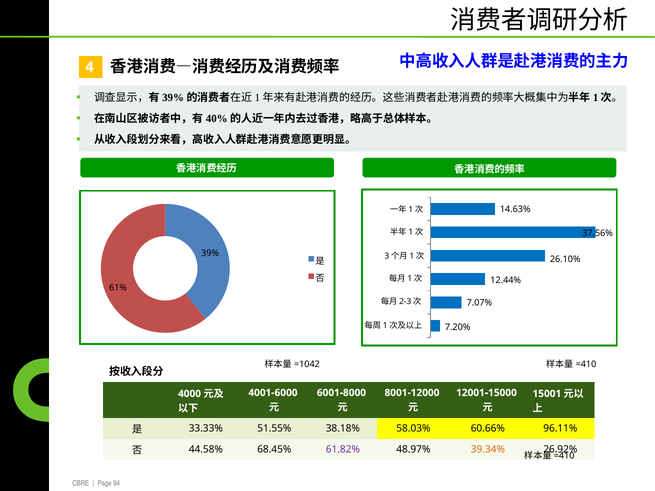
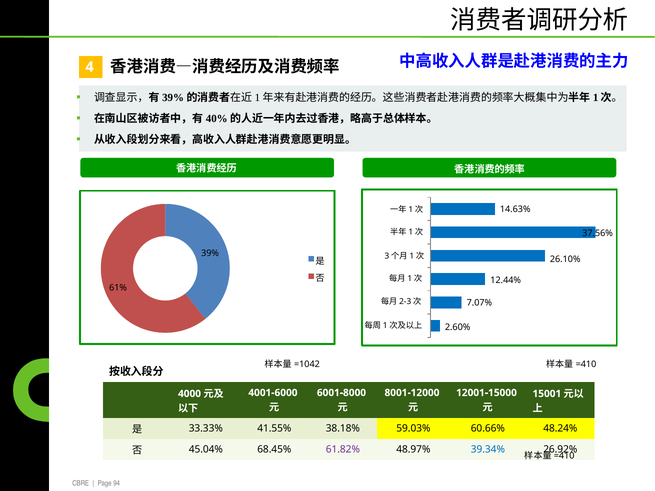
7.20%: 7.20% -> 2.60% (458, 327)
51.55%: 51.55% -> 41.55% (274, 429)
58.03%: 58.03% -> 59.03% (413, 429)
96.11%: 96.11% -> 48.24% (560, 429)
44.58%: 44.58% -> 45.04% (206, 450)
39.34% colour: orange -> blue (488, 450)
